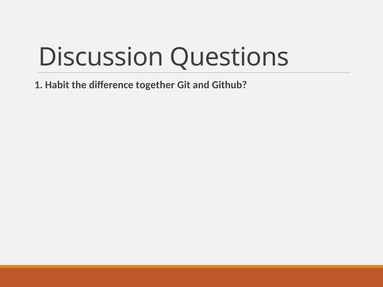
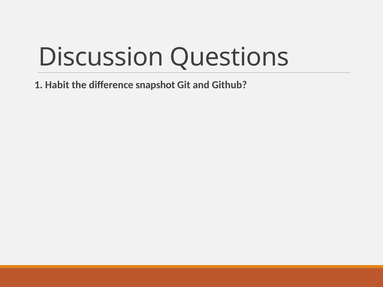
together: together -> snapshot (155, 85)
